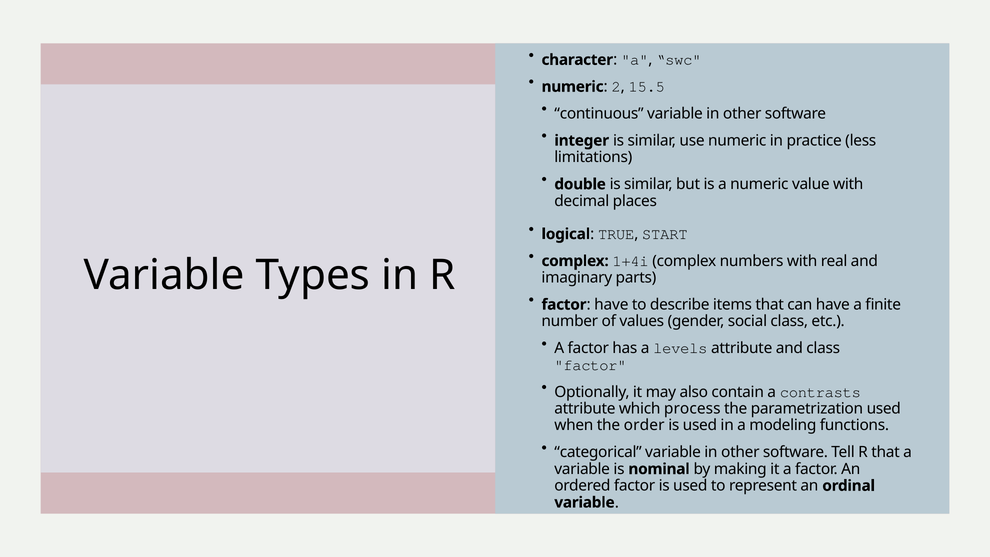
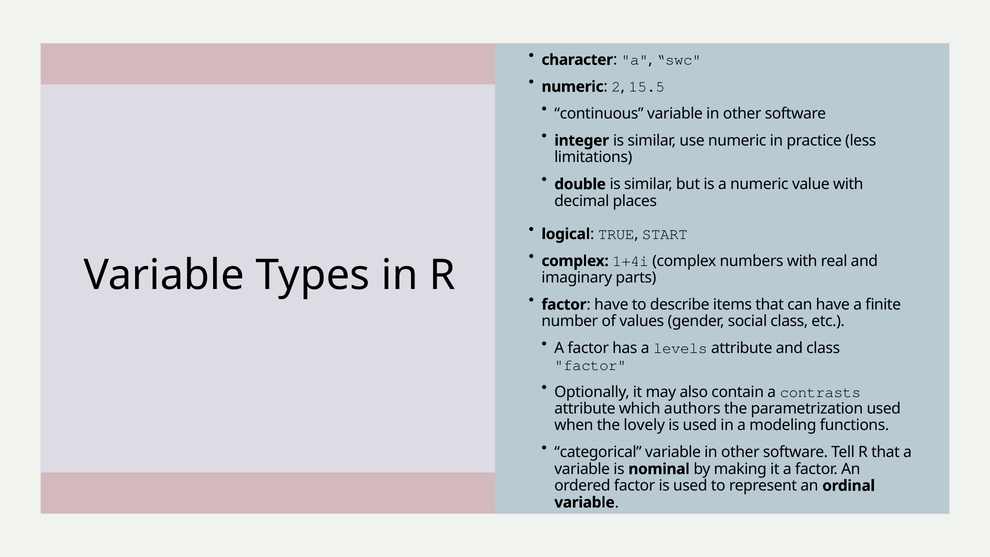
process: process -> authors (692, 409)
order: order -> lovely (644, 425)
